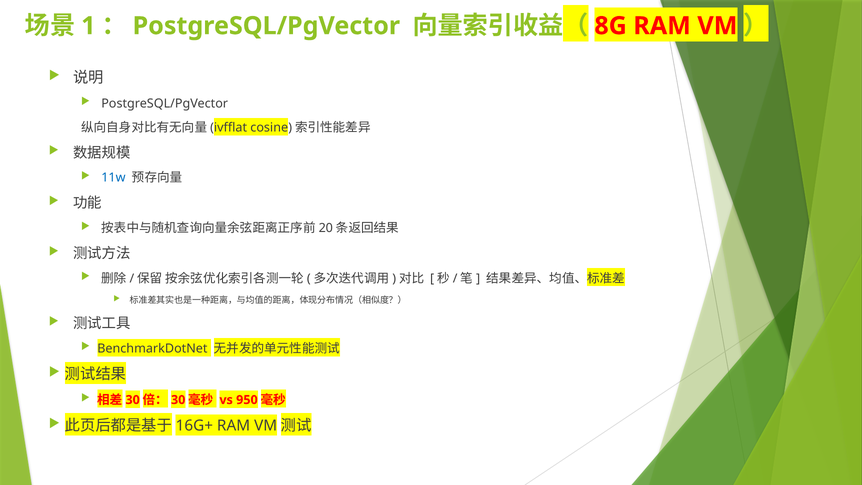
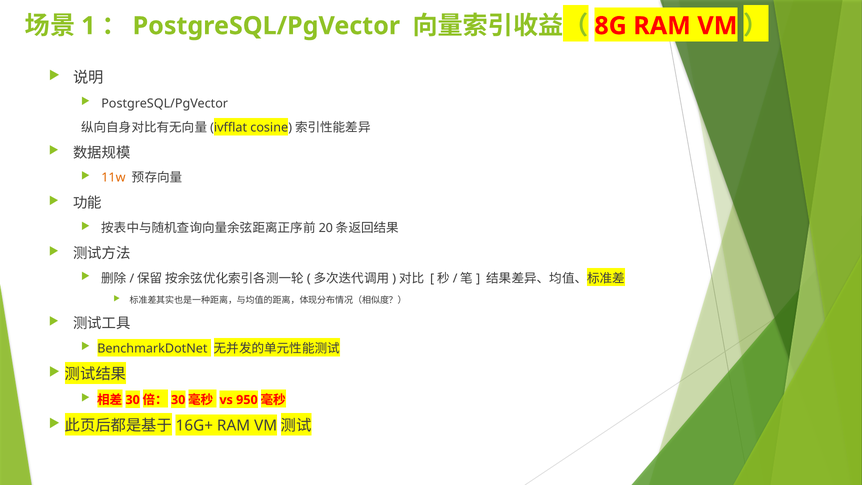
11w colour: blue -> orange (113, 178)
